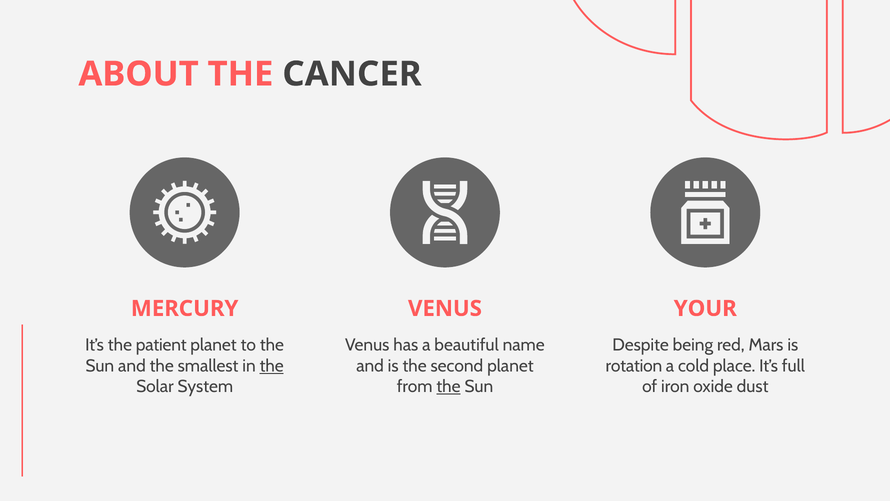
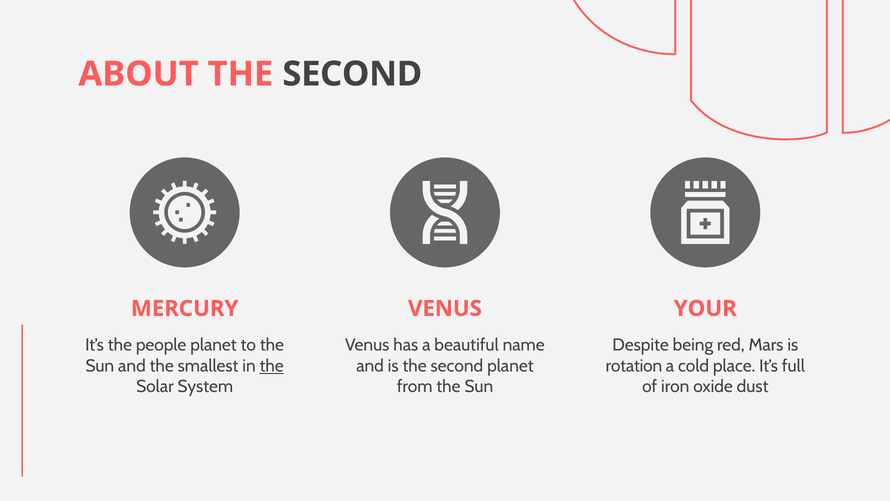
ABOUT THE CANCER: CANCER -> SECOND (352, 74)
patient: patient -> people (161, 345)
the underline: present -> none (448, 386)
